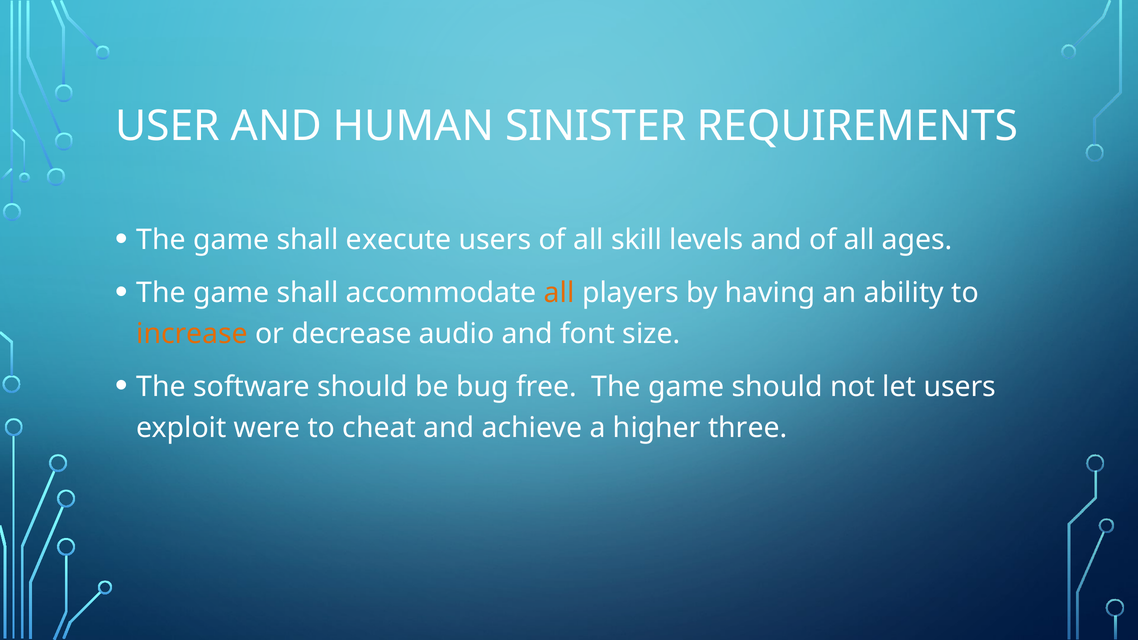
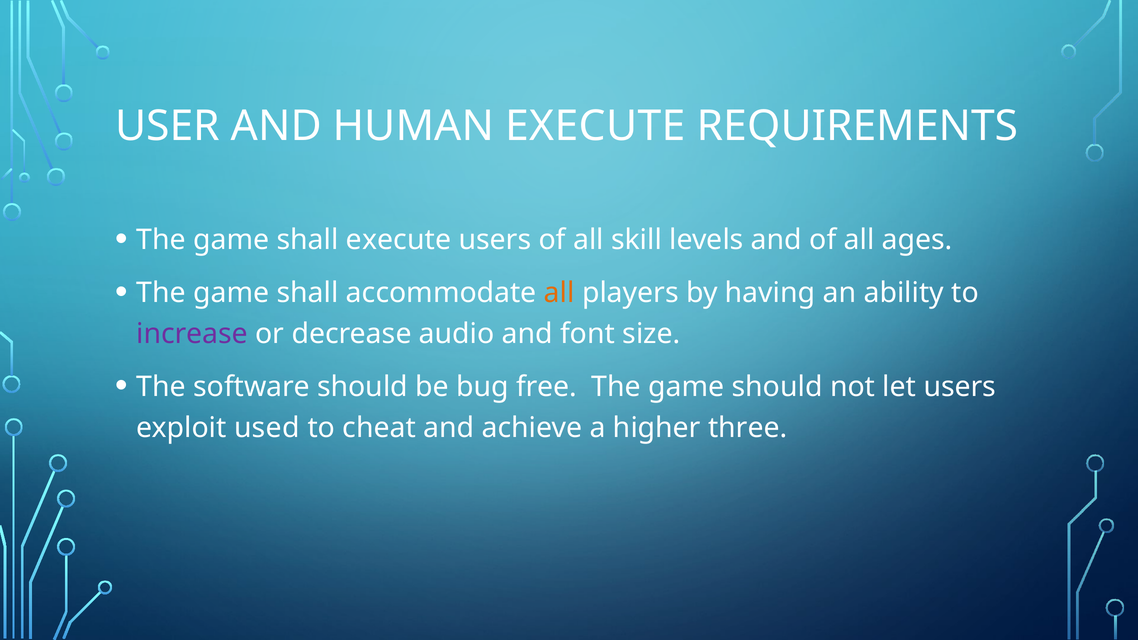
HUMAN SINISTER: SINISTER -> EXECUTE (595, 126)
increase colour: orange -> purple (192, 334)
were: were -> used (267, 428)
